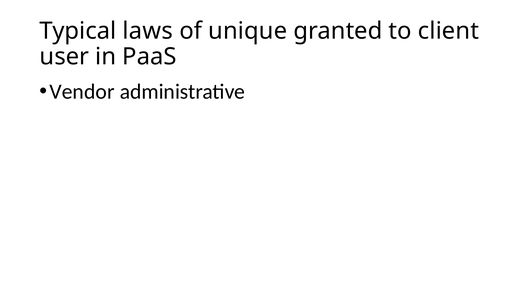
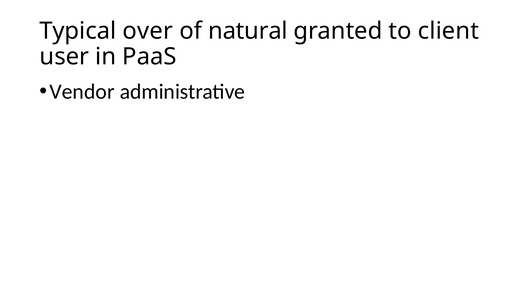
laws: laws -> over (148, 31)
unique: unique -> natural (248, 31)
